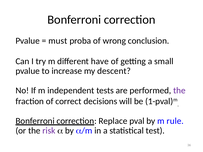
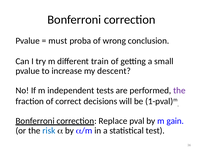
have: have -> train (100, 61)
rule: rule -> gain (175, 121)
risk colour: purple -> blue (49, 131)
